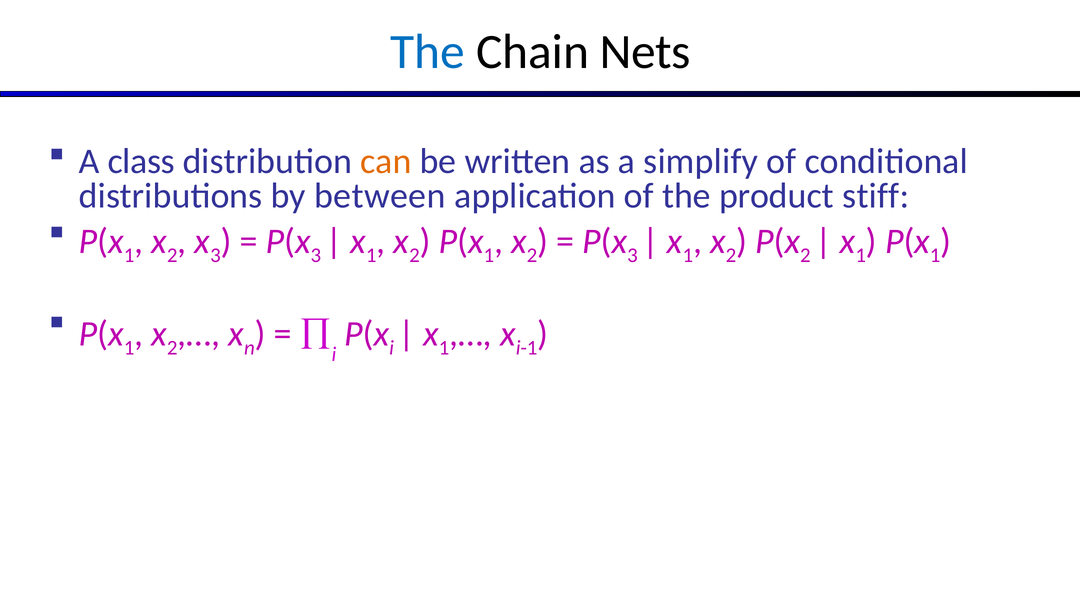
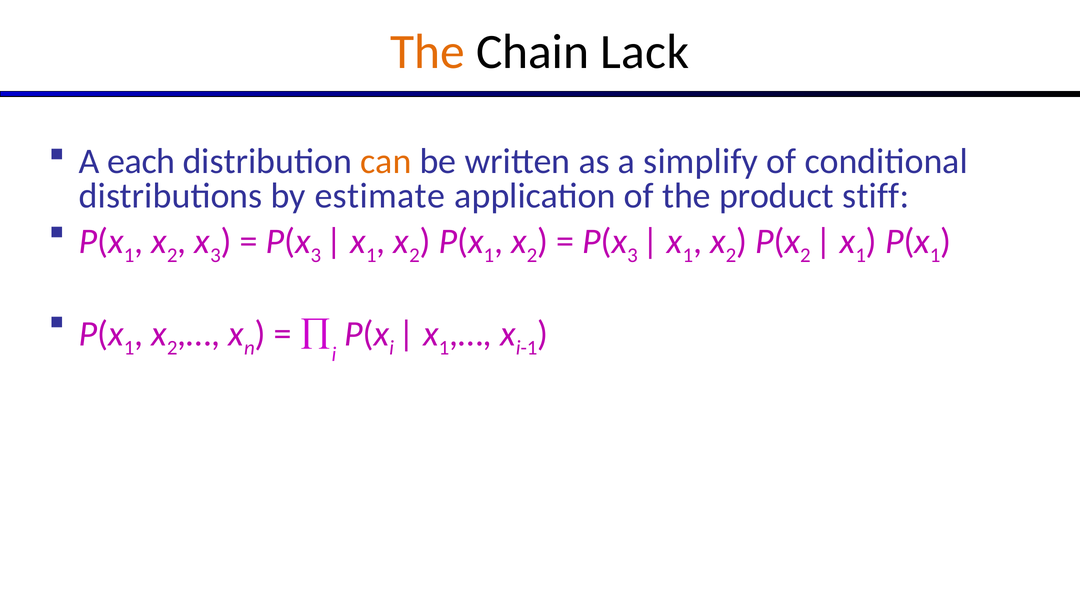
The colour: blue -> orange (427, 52)
Nets: Nets -> Lack (645, 52)
class: class -> each (141, 162)
between: between -> estimate (380, 196)
